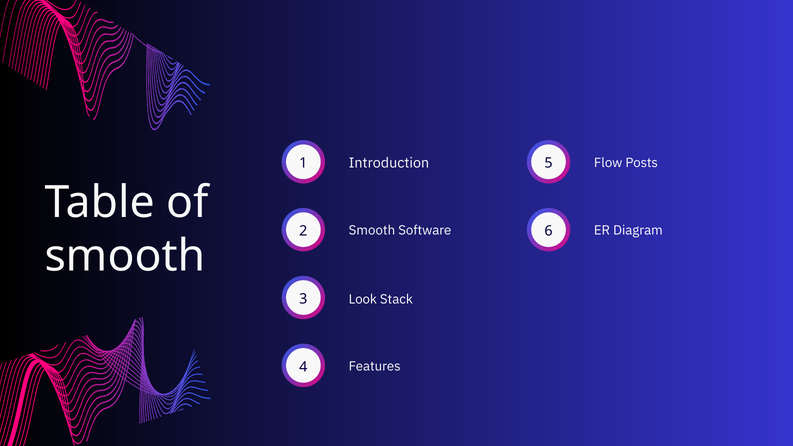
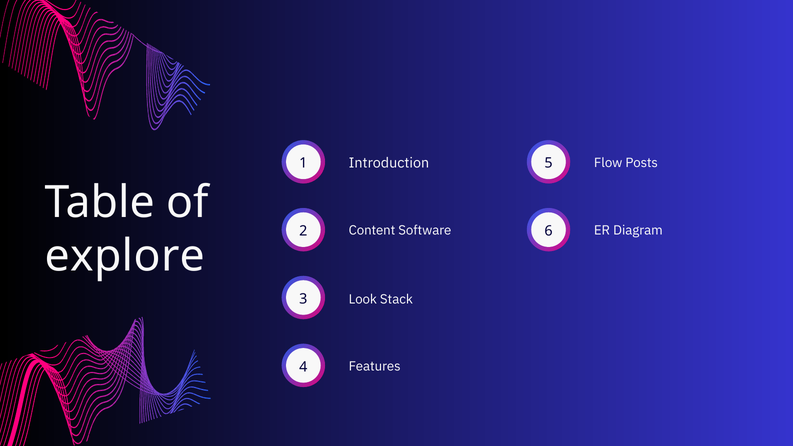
Smooth: Smooth -> Content (372, 231)
smooth: smooth -> explore (125, 256)
